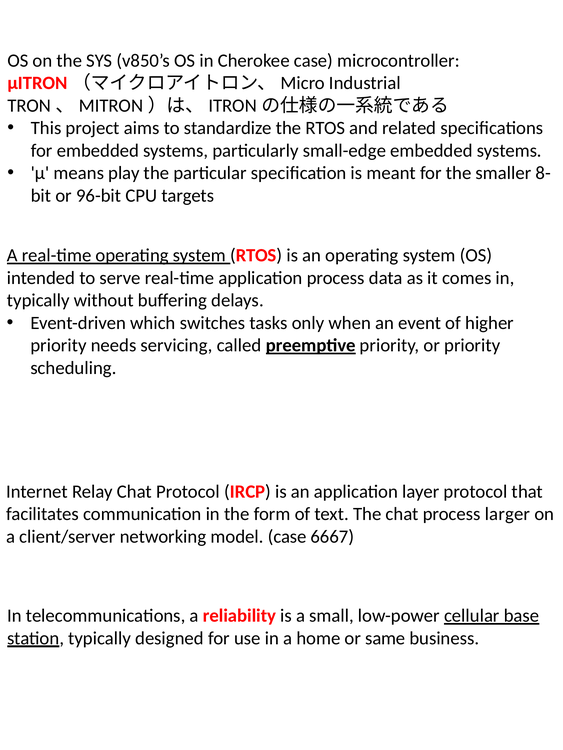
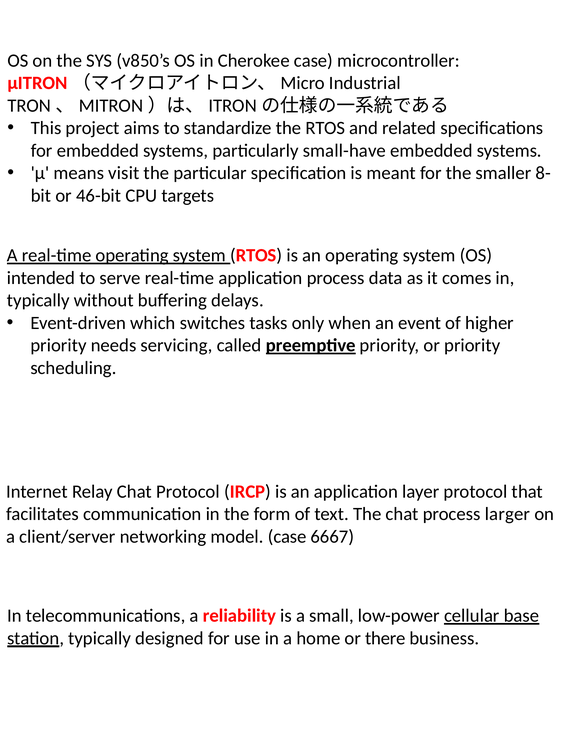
small-edge: small-edge -> small-have (344, 151)
play: play -> visit (124, 173)
96-bit: 96-bit -> 46-bit (99, 196)
same: same -> there (385, 639)
